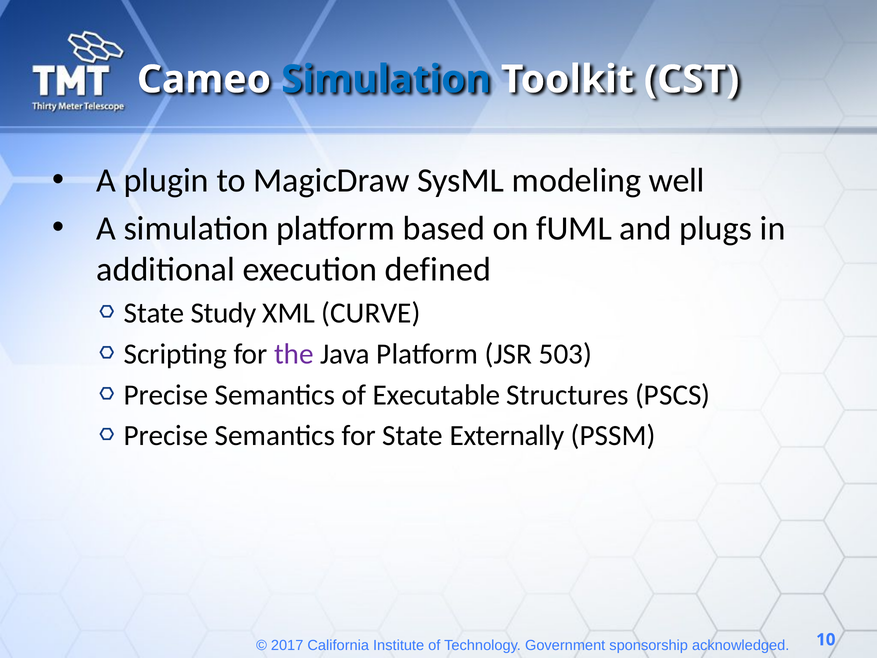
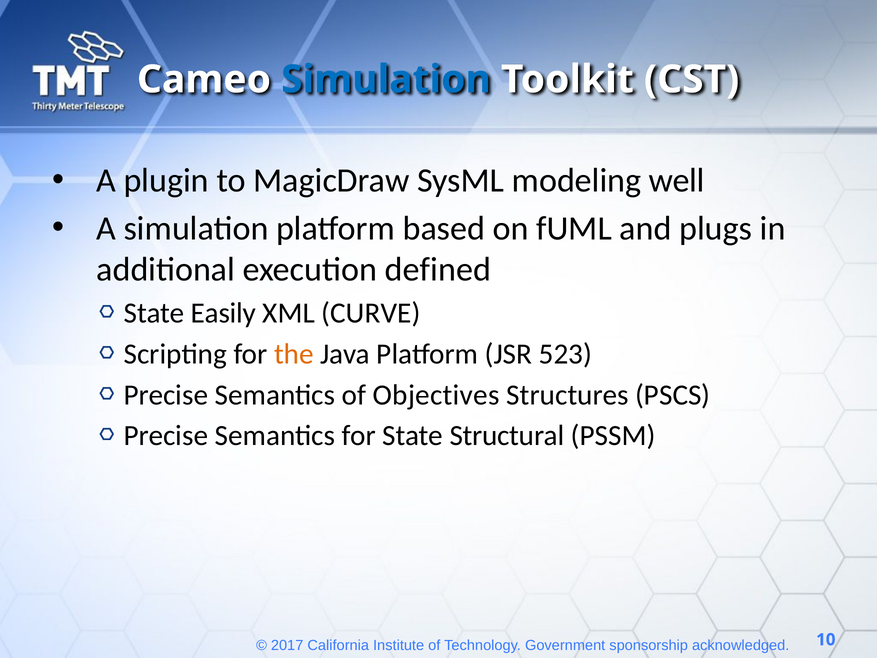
Study: Study -> Easily (223, 313)
the colour: purple -> orange (294, 354)
503: 503 -> 523 (565, 354)
Executable: Executable -> Objectives (436, 395)
Externally: Externally -> Structural (507, 436)
